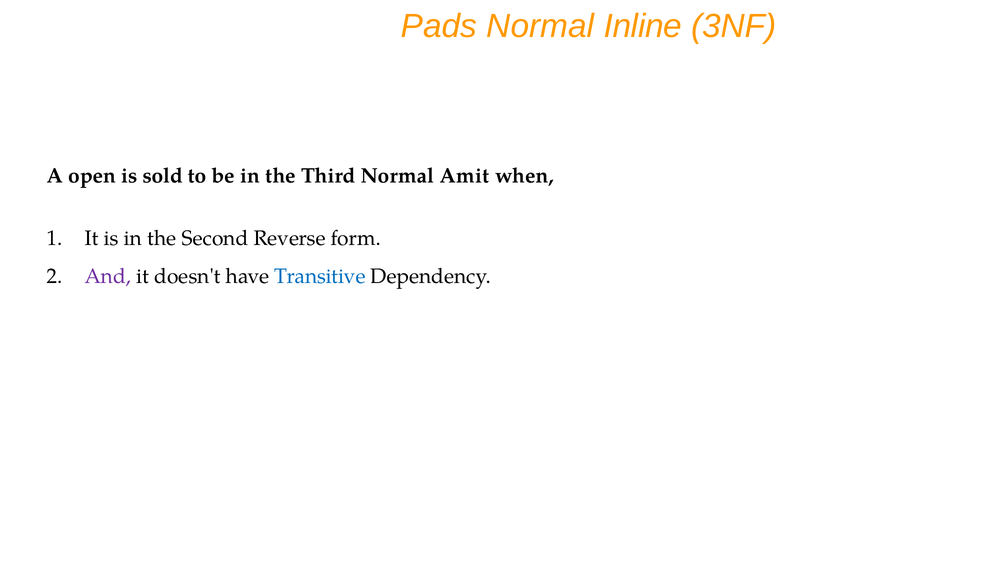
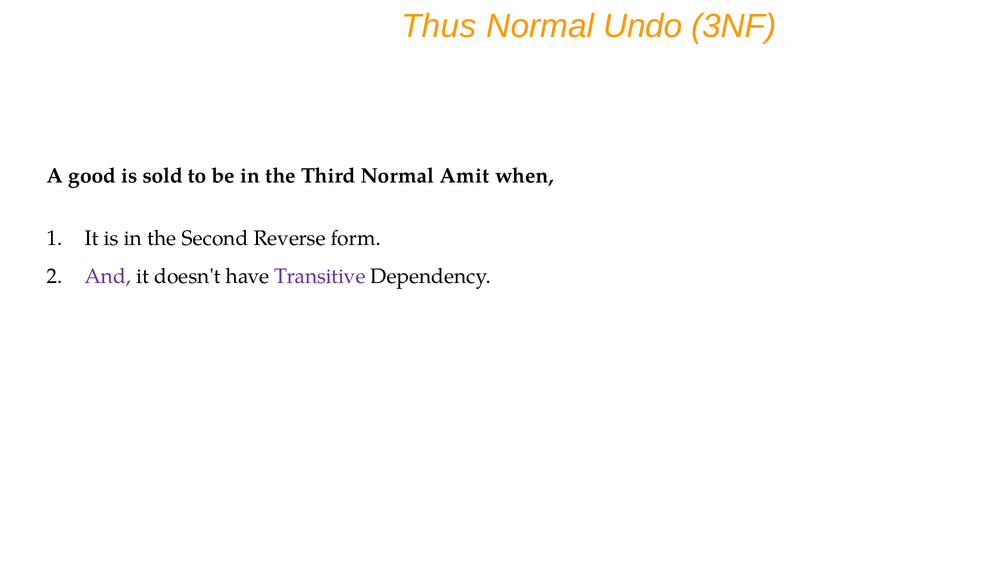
Pads: Pads -> Thus (439, 26)
Inline: Inline -> Undo (643, 26)
open: open -> good (92, 176)
Transitive colour: blue -> purple (320, 276)
